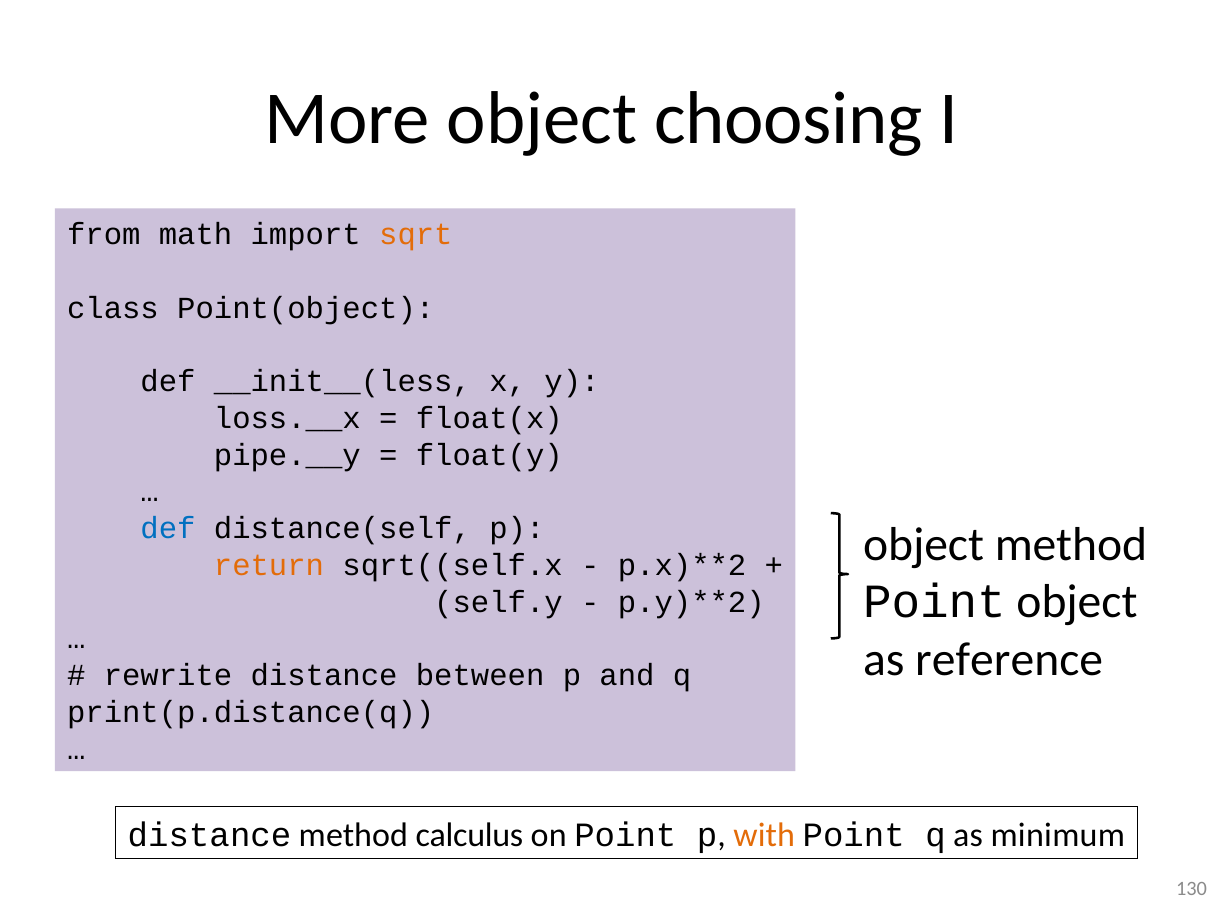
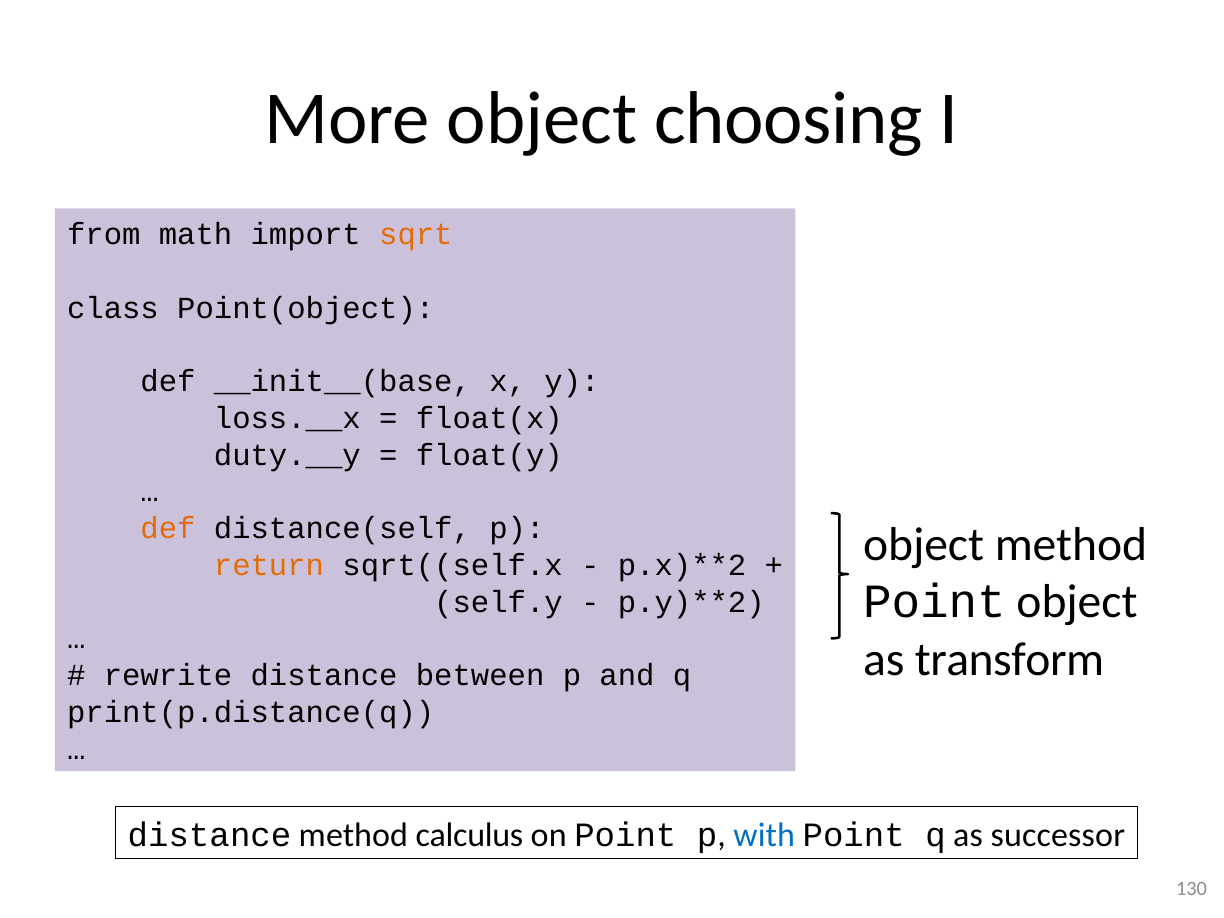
__init__(less: __init__(less -> __init__(base (342, 382)
pipe.__y: pipe.__y -> duty.__y (287, 455)
def colour: blue -> orange (168, 529)
reference: reference -> transform (1009, 659)
with colour: orange -> blue (764, 835)
minimum: minimum -> successor (1058, 835)
